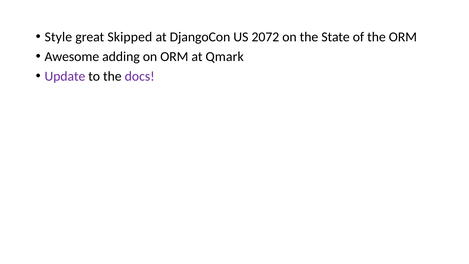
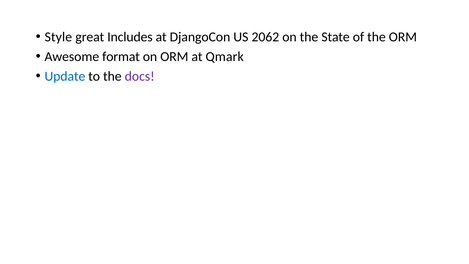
Skipped: Skipped -> Includes (130, 37)
2072: 2072 -> 2062 (265, 37)
adding: adding -> format (121, 57)
Update colour: purple -> blue (65, 76)
